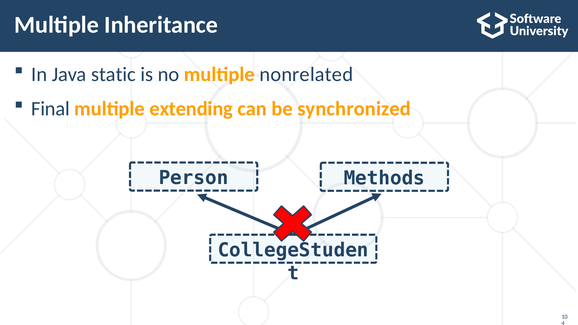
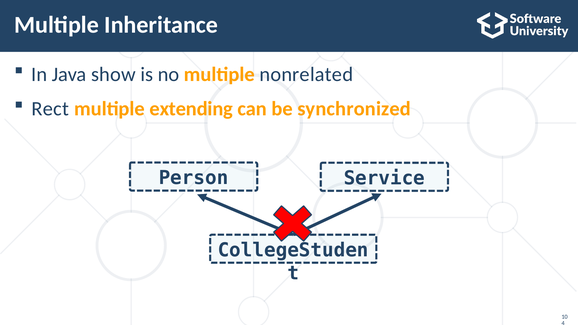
static: static -> show (113, 75)
Final: Final -> Rect (50, 109)
Methods: Methods -> Service (384, 178)
